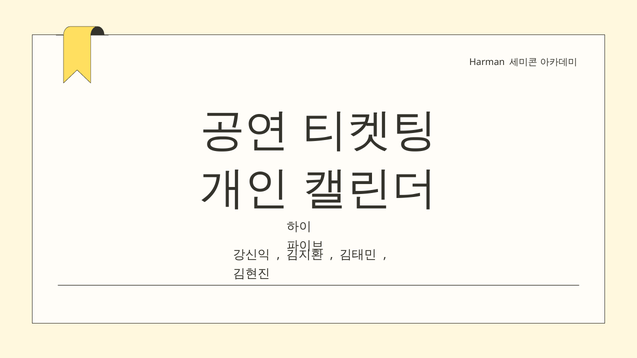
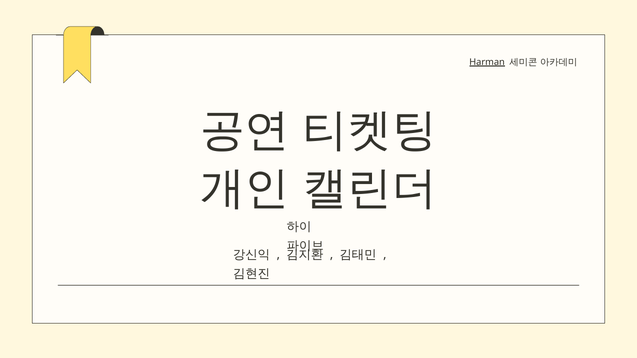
Harman underline: none -> present (487, 62)
